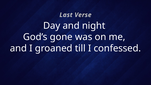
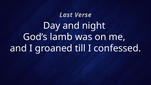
gone: gone -> lamb (61, 37)
